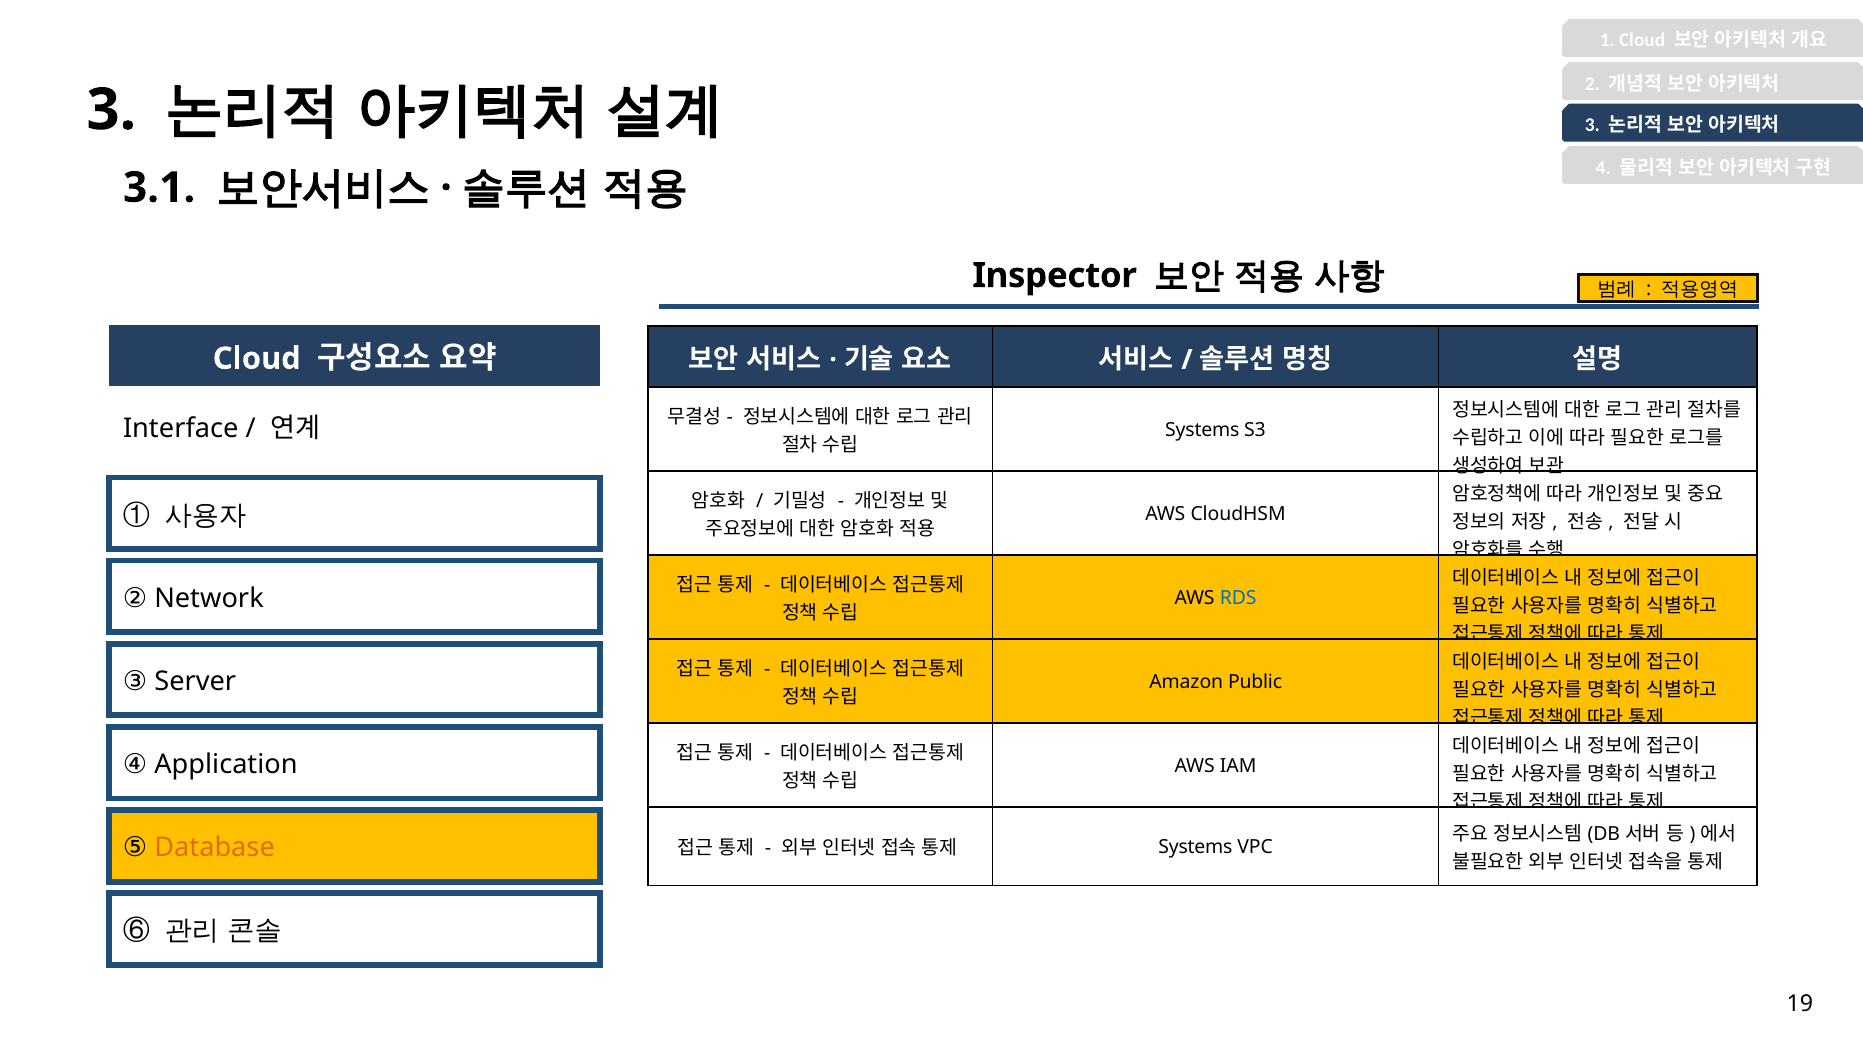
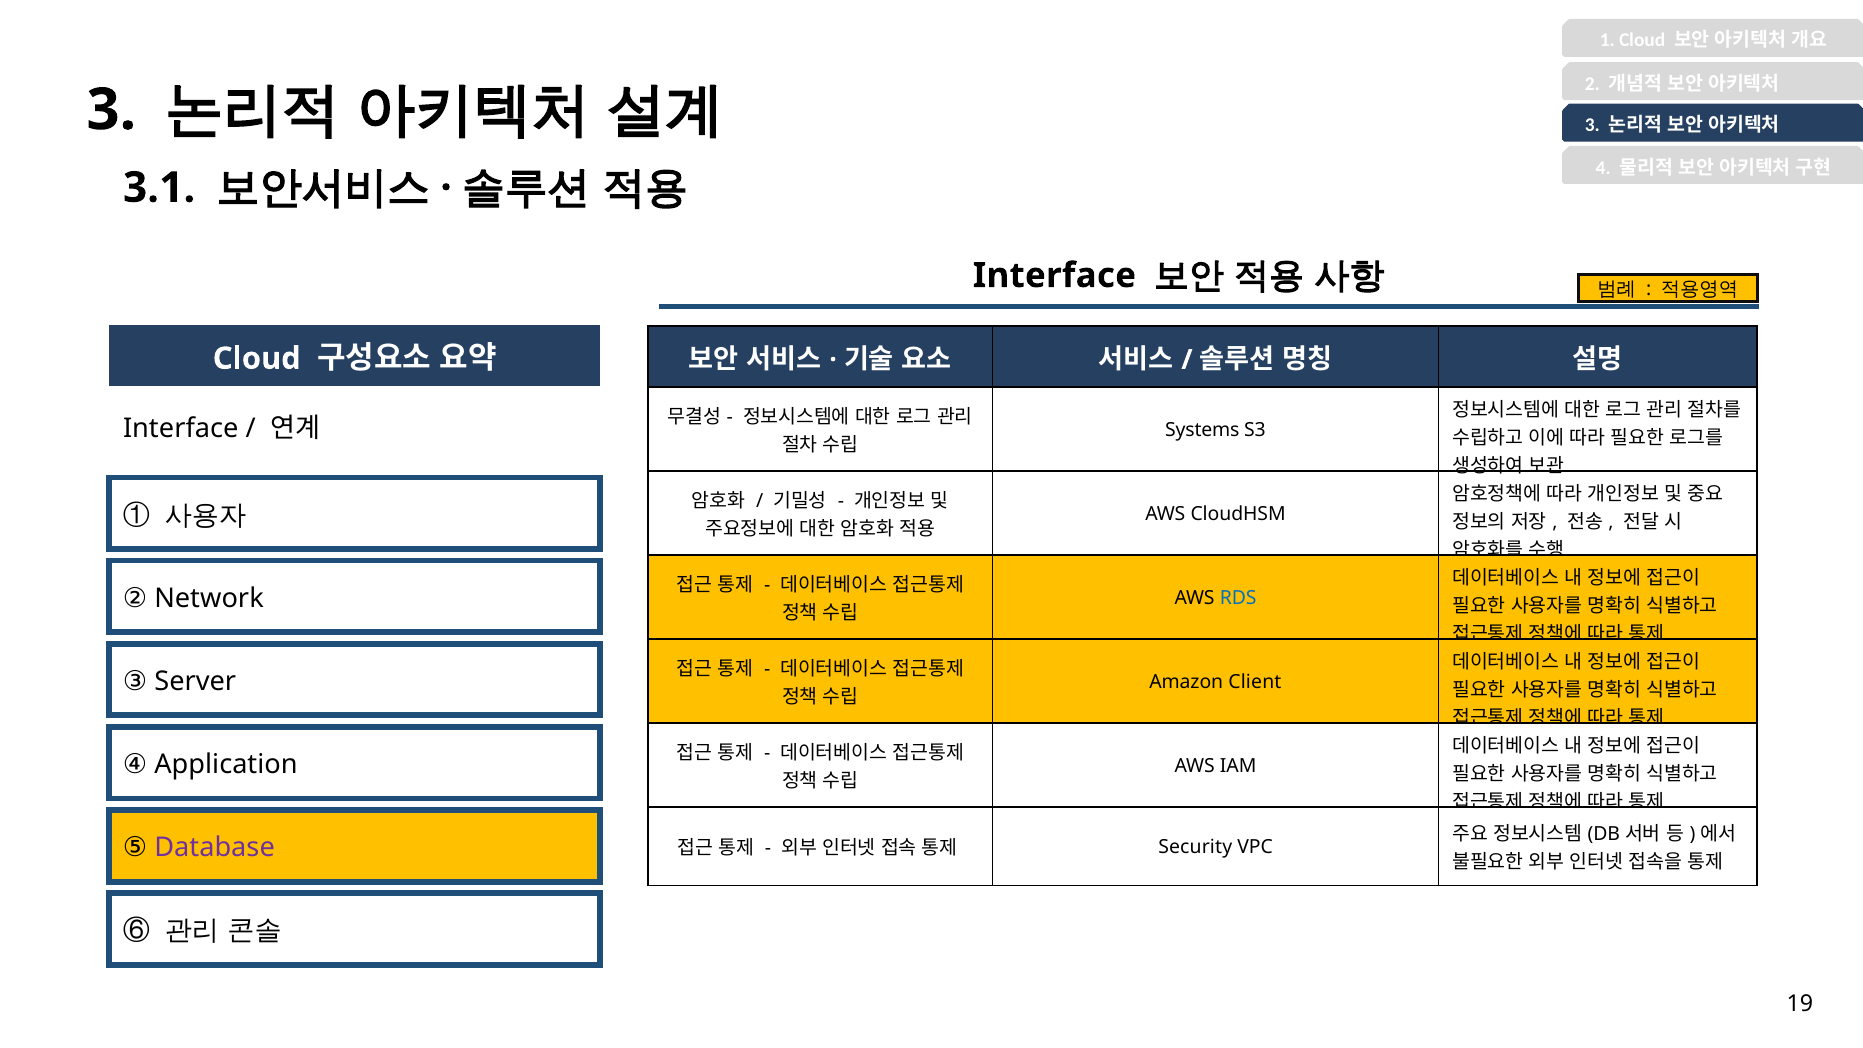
Inspector: Inspector -> Interface (1054, 276)
Public: Public -> Client (1255, 682)
Database colour: orange -> purple (215, 848)
Systems: Systems -> Security (1195, 847)
